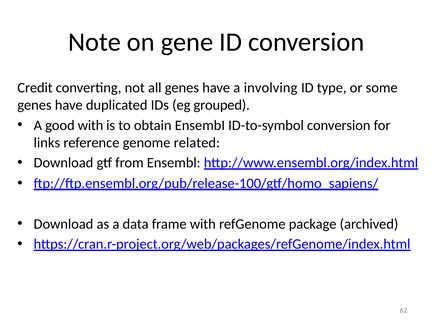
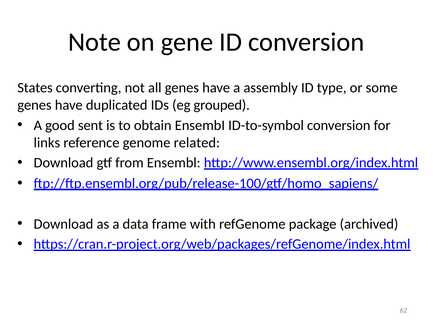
Credit: Credit -> States (35, 88)
involving: involving -> assembly (271, 88)
good with: with -> sent (90, 125)
